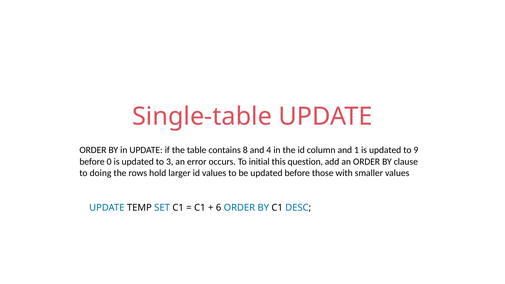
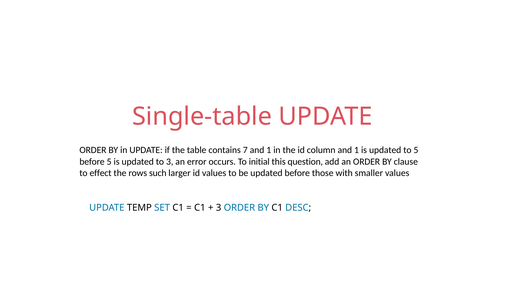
8: 8 -> 7 (245, 150)
4: 4 -> 1 (269, 150)
to 9: 9 -> 5 (416, 150)
before 0: 0 -> 5 (109, 162)
doing: doing -> effect (101, 173)
hold: hold -> such (158, 173)
6: 6 -> 3 (219, 208)
